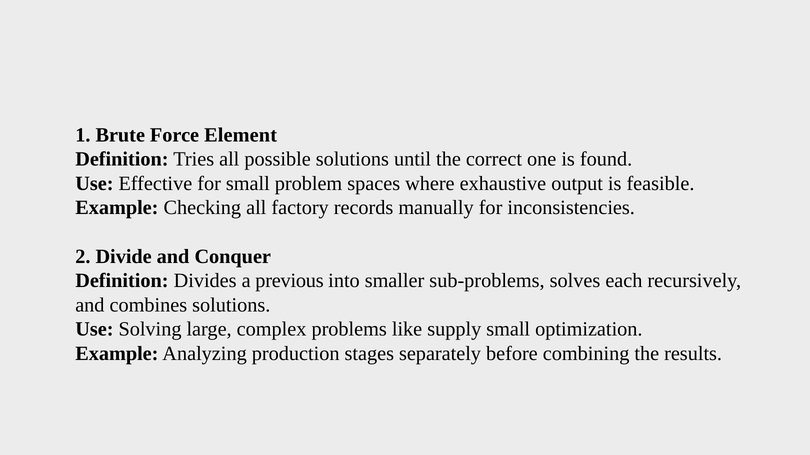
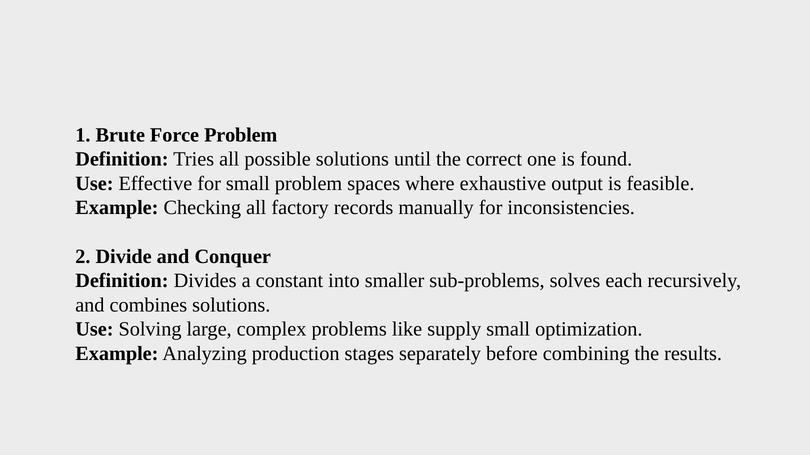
Force Element: Element -> Problem (241, 135)
previous: previous -> constant (289, 281)
